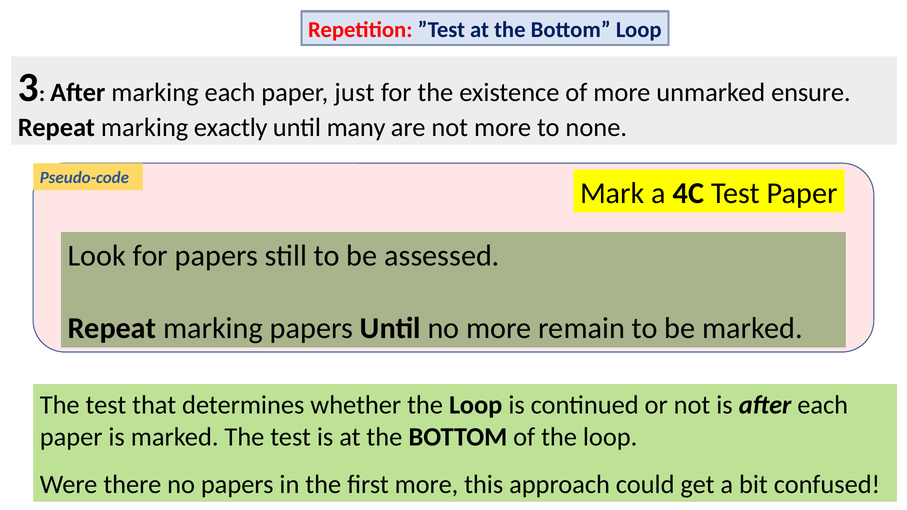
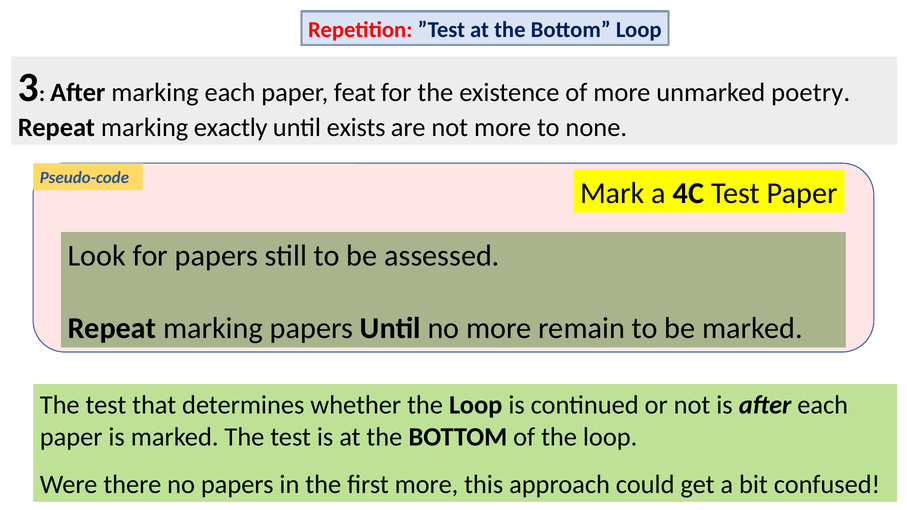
just: just -> feat (355, 93)
ensure: ensure -> poetry (811, 93)
many: many -> exists (356, 127)
